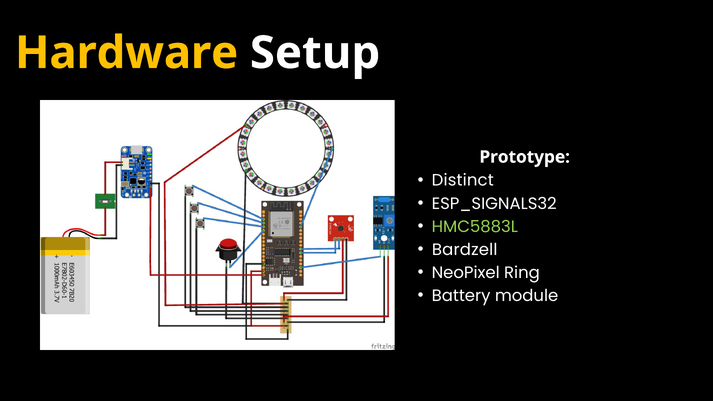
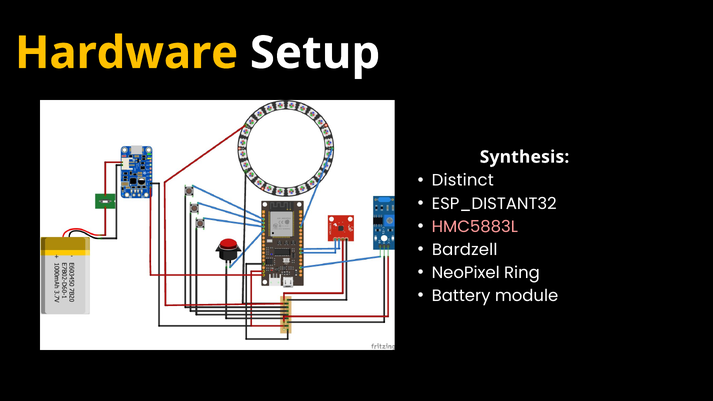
Prototype: Prototype -> Synthesis (525, 157)
ESP_SIGNALS32: ESP_SIGNALS32 -> ESP_DISTANT32 (494, 204)
HMC5883L colour: light green -> pink (475, 227)
